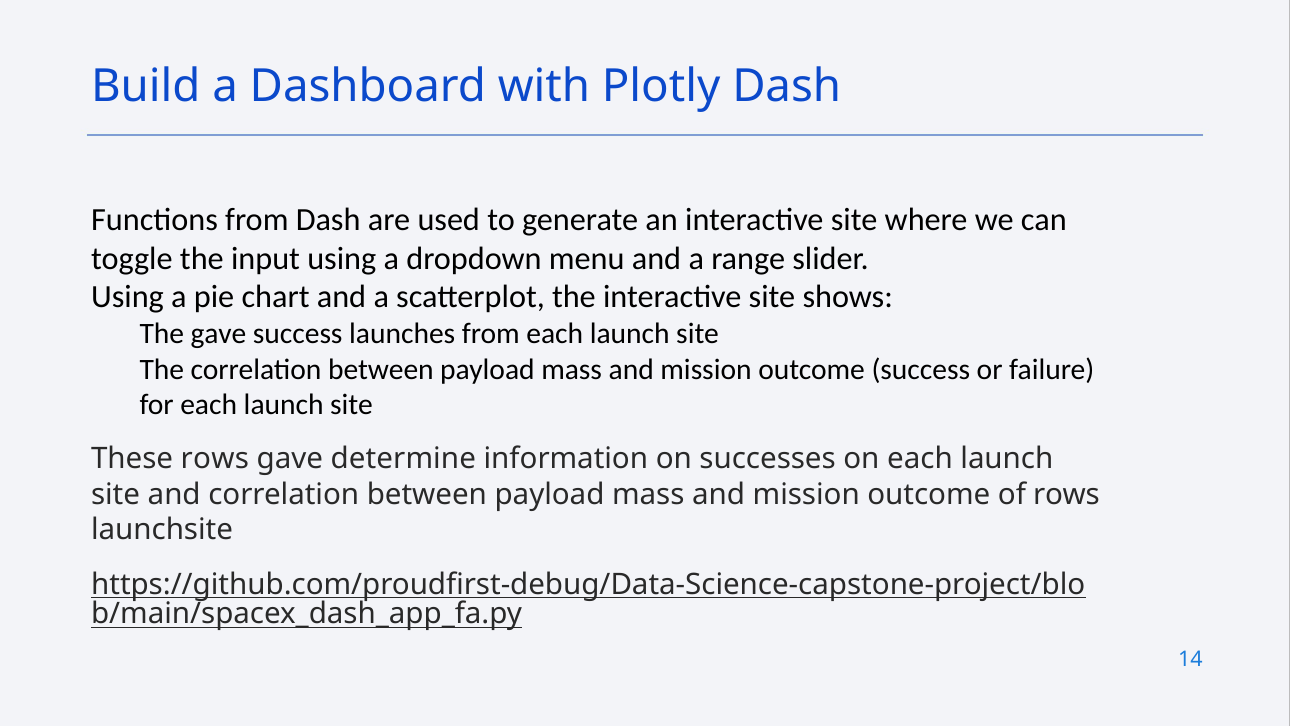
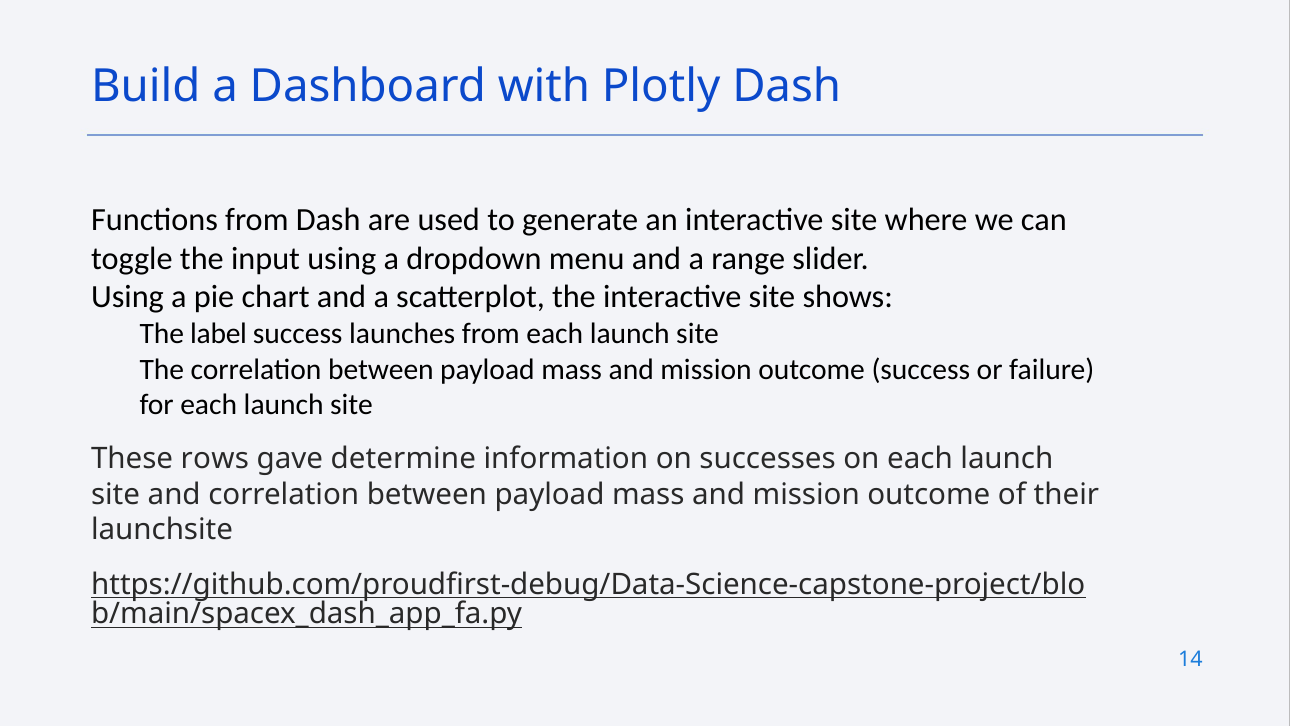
The gave: gave -> label (219, 334)
of rows: rows -> their (1066, 494)
